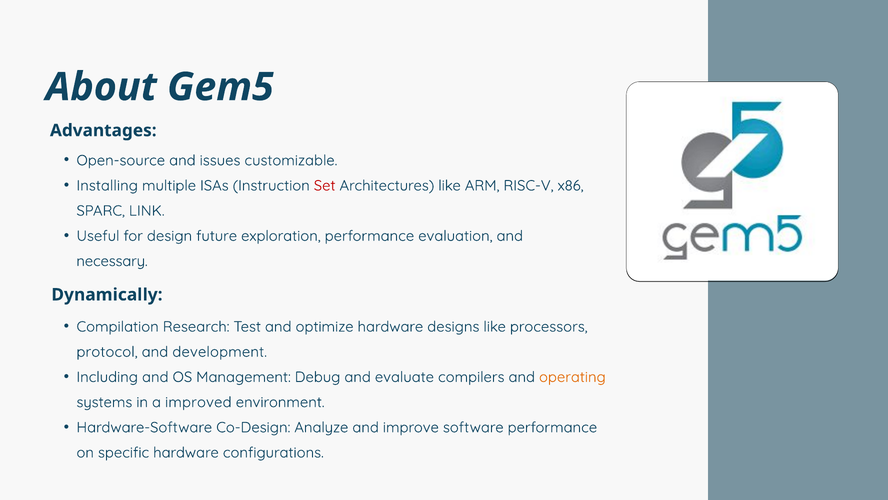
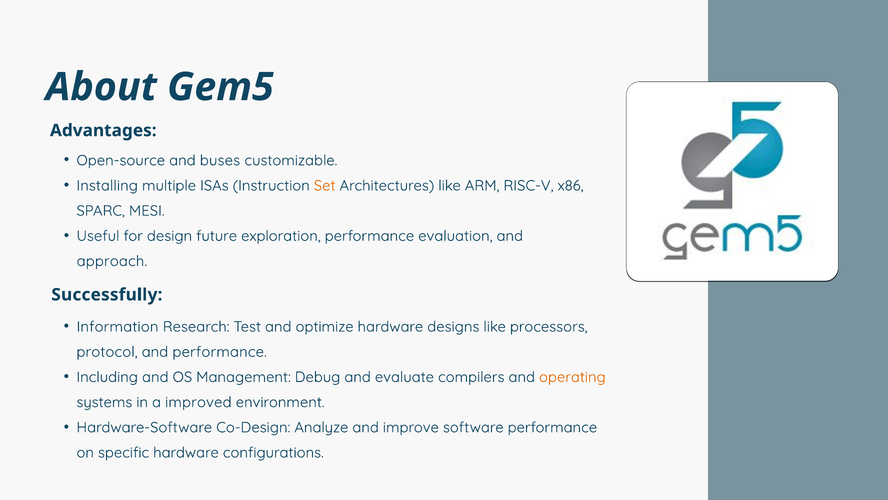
issues: issues -> buses (220, 160)
Set colour: red -> orange (325, 185)
LINK: LINK -> MESI (147, 211)
necessary: necessary -> approach (112, 261)
Dynamically: Dynamically -> Successfully (107, 294)
Compilation: Compilation -> Information (118, 326)
and development: development -> performance (220, 352)
